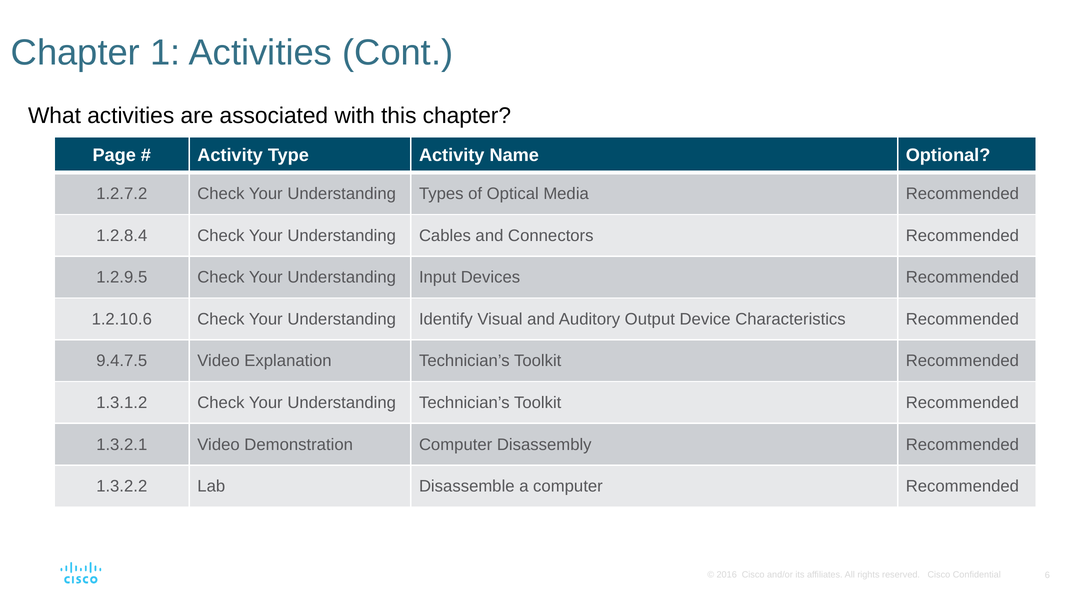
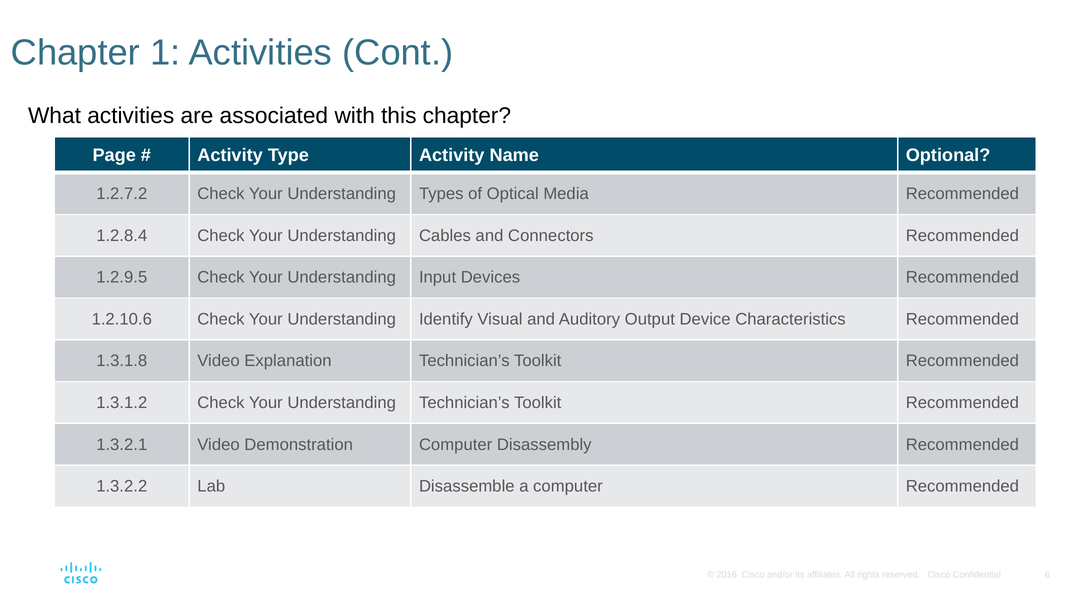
9.4.7.5: 9.4.7.5 -> 1.3.1.8 (122, 361)
